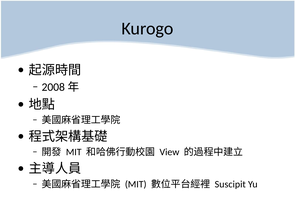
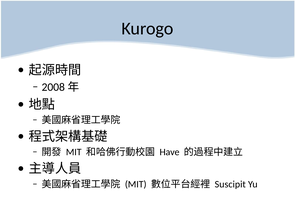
View: View -> Have (170, 152)
